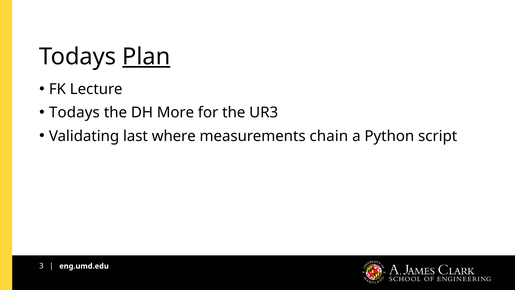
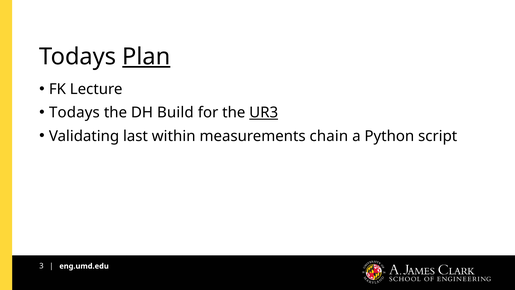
More: More -> Build (175, 113)
UR3 underline: none -> present (264, 113)
where: where -> within (174, 136)
